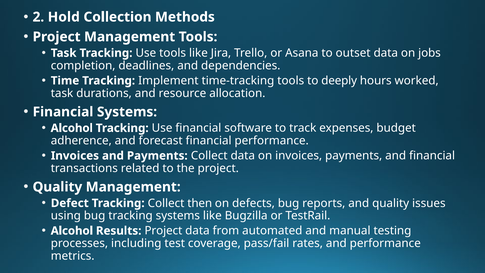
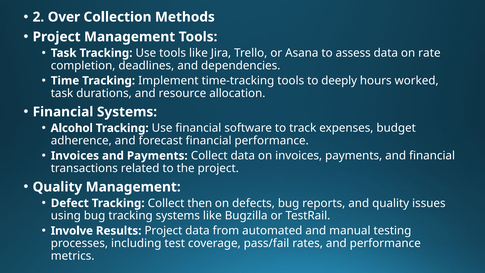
Hold: Hold -> Over (64, 17)
outset: outset -> assess (353, 53)
jobs: jobs -> rate (429, 53)
Alcohol: Alcohol -> Involve (72, 231)
